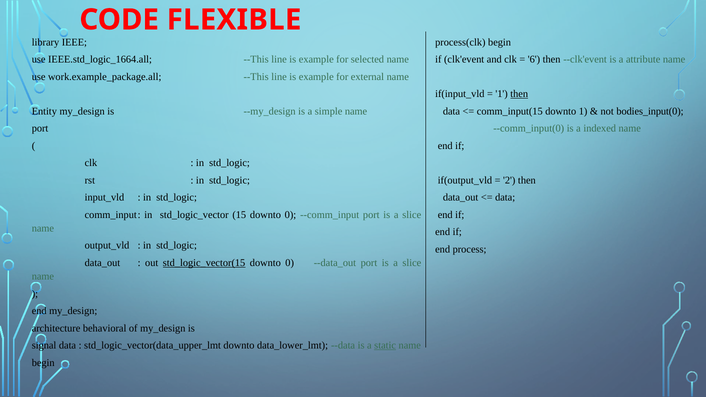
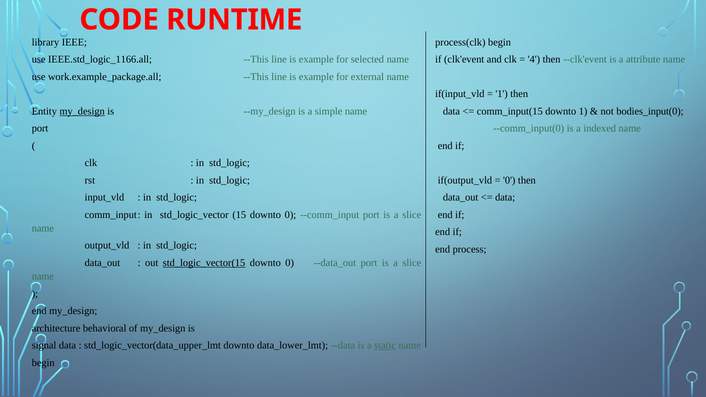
FLEXIBLE: FLEXIBLE -> RUNTIME (234, 20)
IEEE.std_logic_1664.all: IEEE.std_logic_1664.all -> IEEE.std_logic_1166.all (100, 59)
6: 6 -> 4 (534, 59)
then underline: present -> none (519, 94)
my_design underline: none -> present (82, 111)
2: 2 -> 0 (509, 180)
